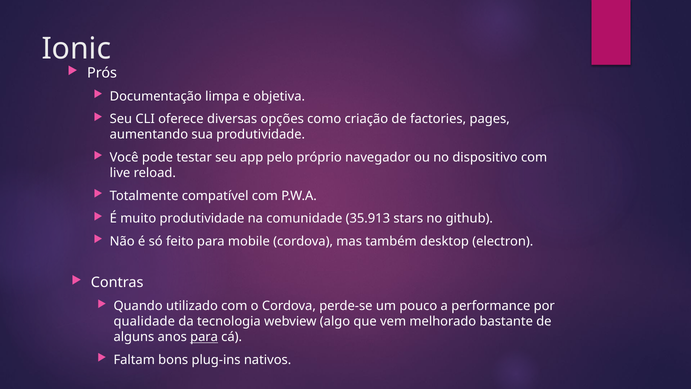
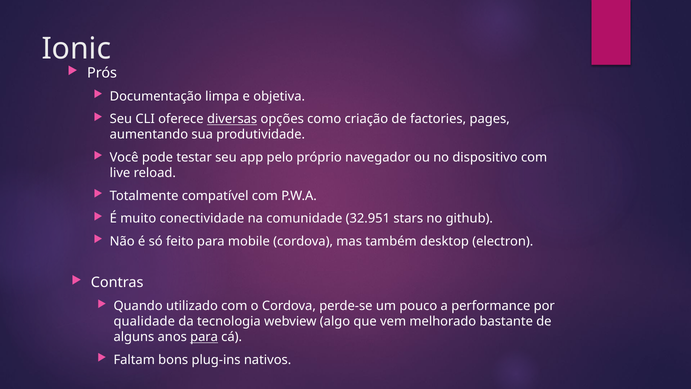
diversas underline: none -> present (232, 119)
muito produtividade: produtividade -> conectividade (202, 218)
35.913: 35.913 -> 32.951 (368, 218)
